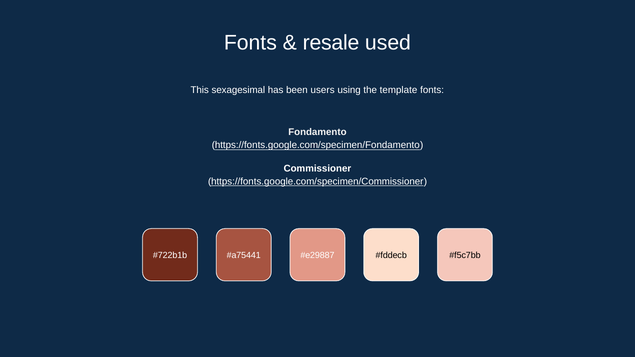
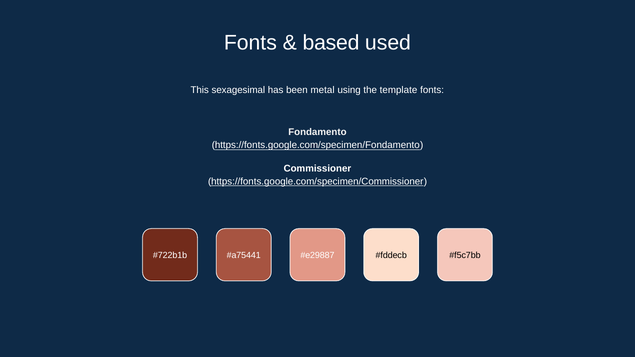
resale: resale -> based (331, 43)
users: users -> metal (323, 90)
